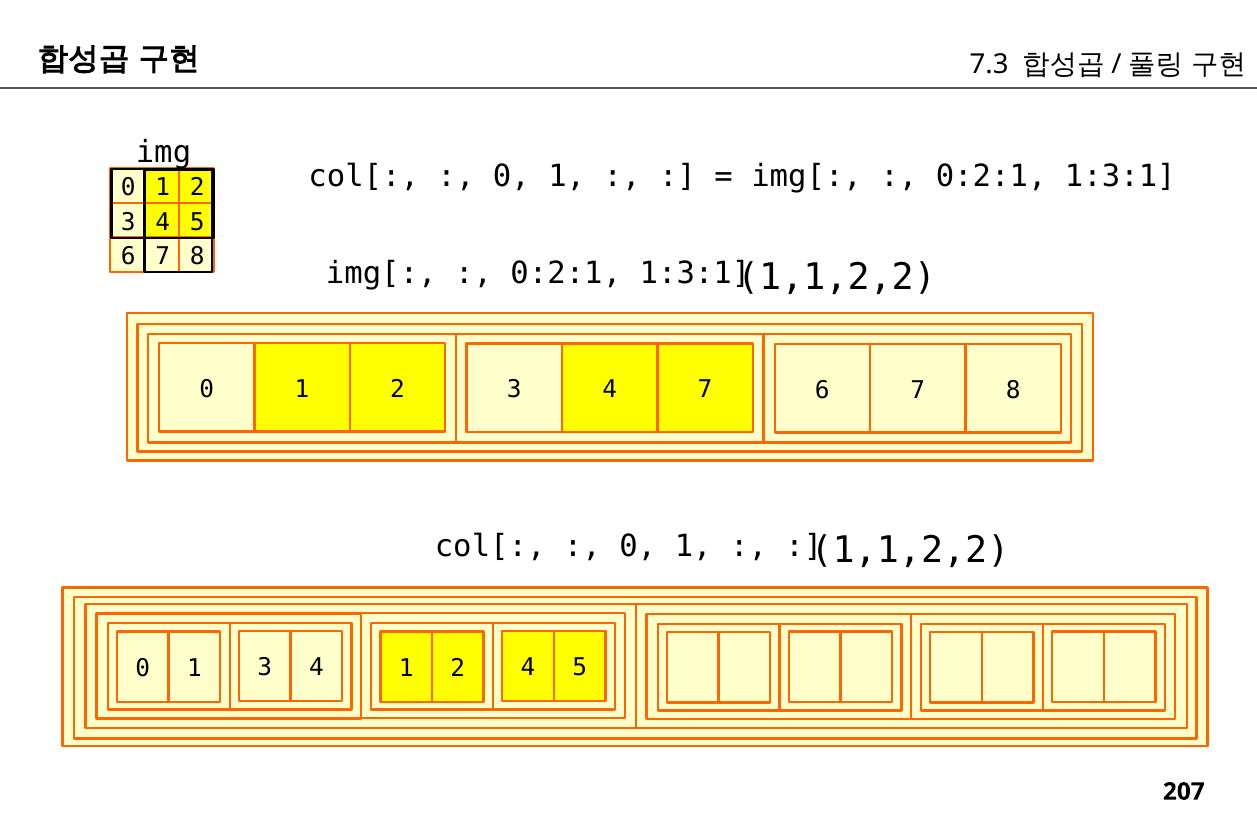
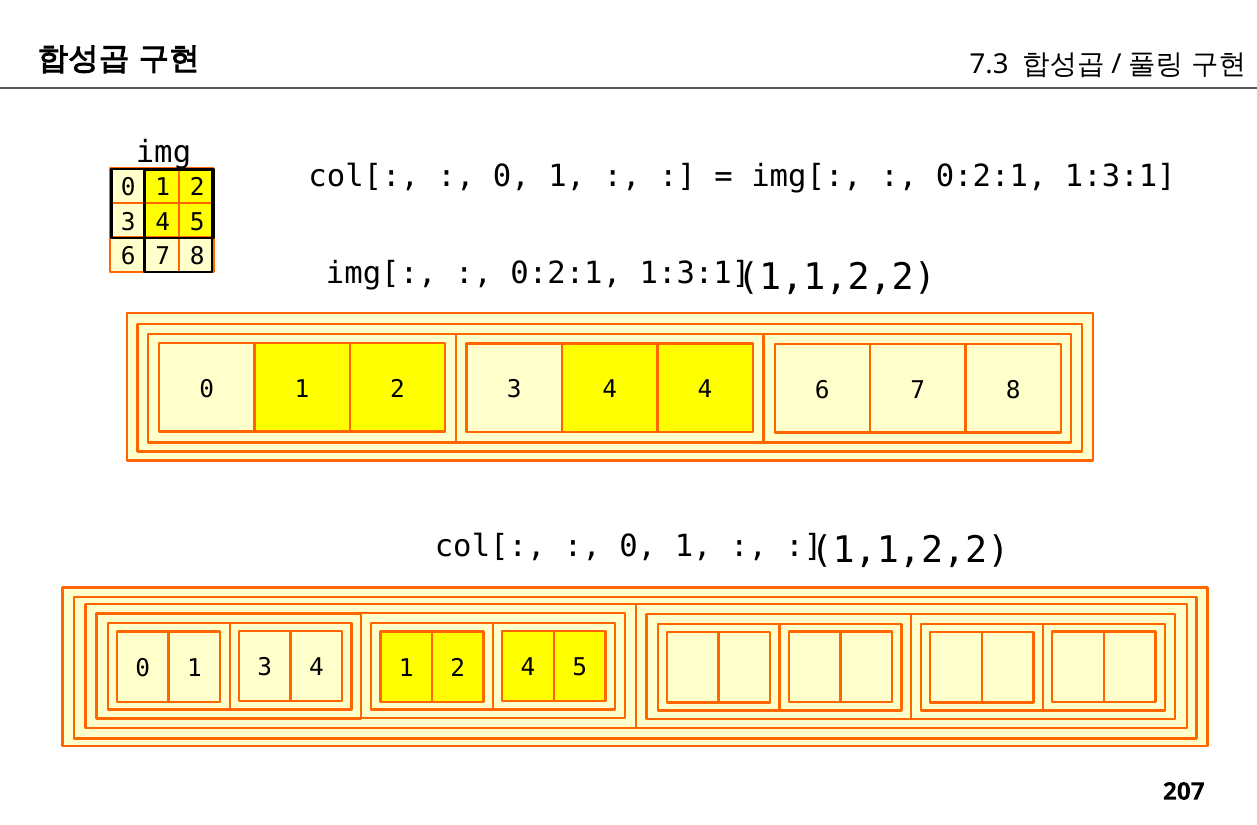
4 7: 7 -> 4 (705, 390)
